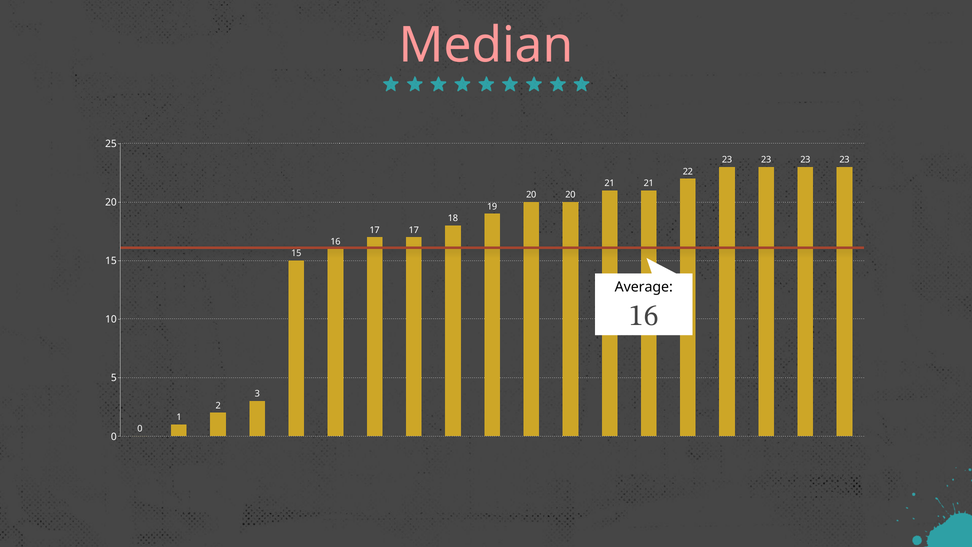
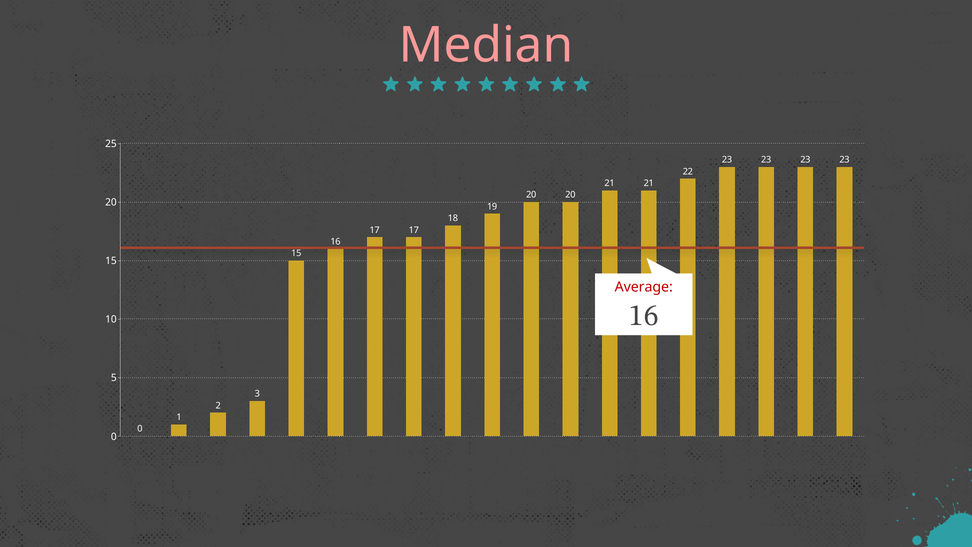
Average colour: black -> red (644, 287)
